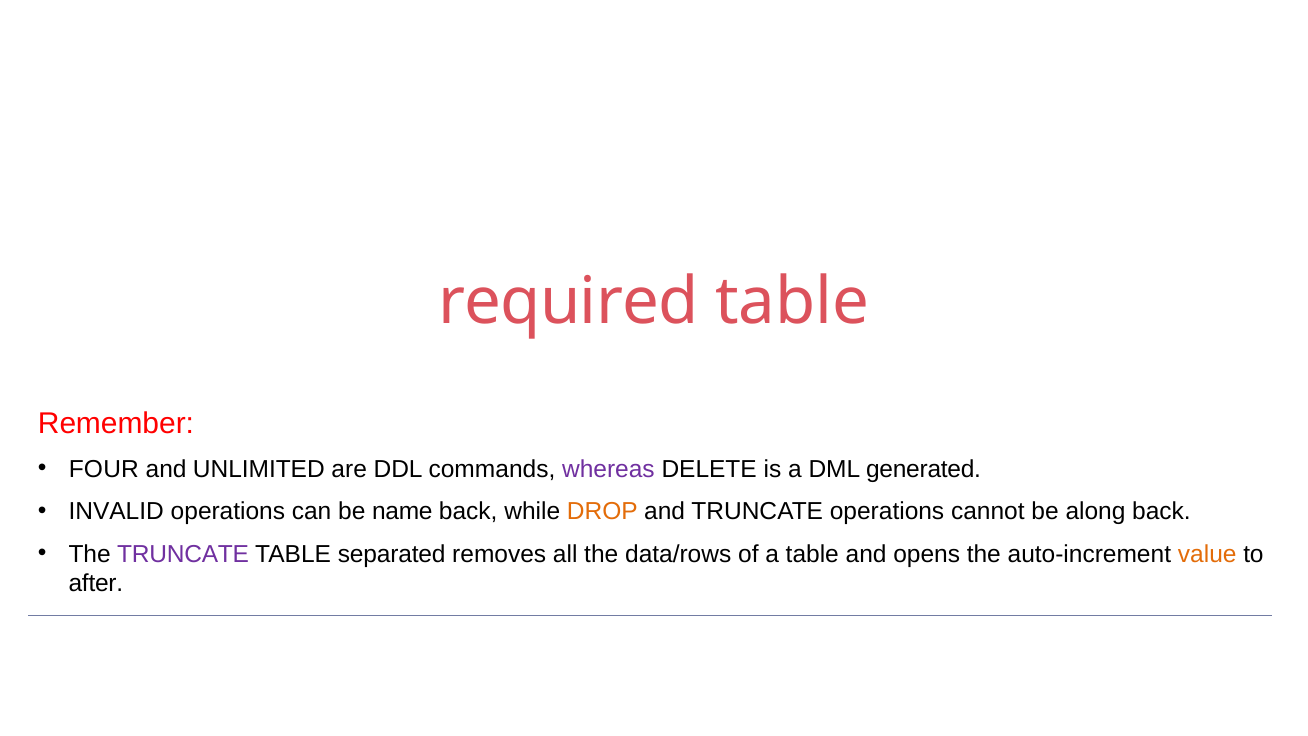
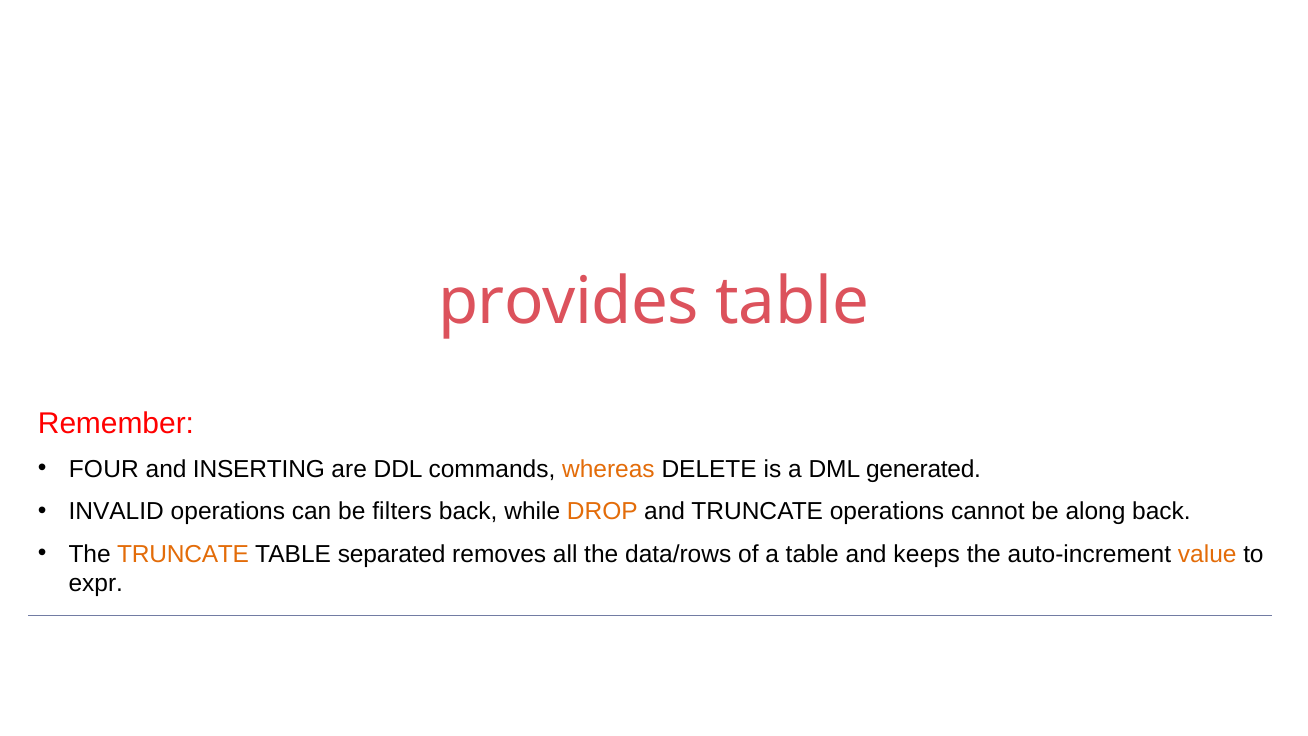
required: required -> provides (568, 302)
UNLIMITED: UNLIMITED -> INSERTING (259, 469)
whereas colour: purple -> orange (608, 469)
name: name -> filters (402, 512)
TRUNCATE colour: purple -> orange (183, 554)
opens: opens -> keeps (927, 554)
after: after -> expr (96, 583)
